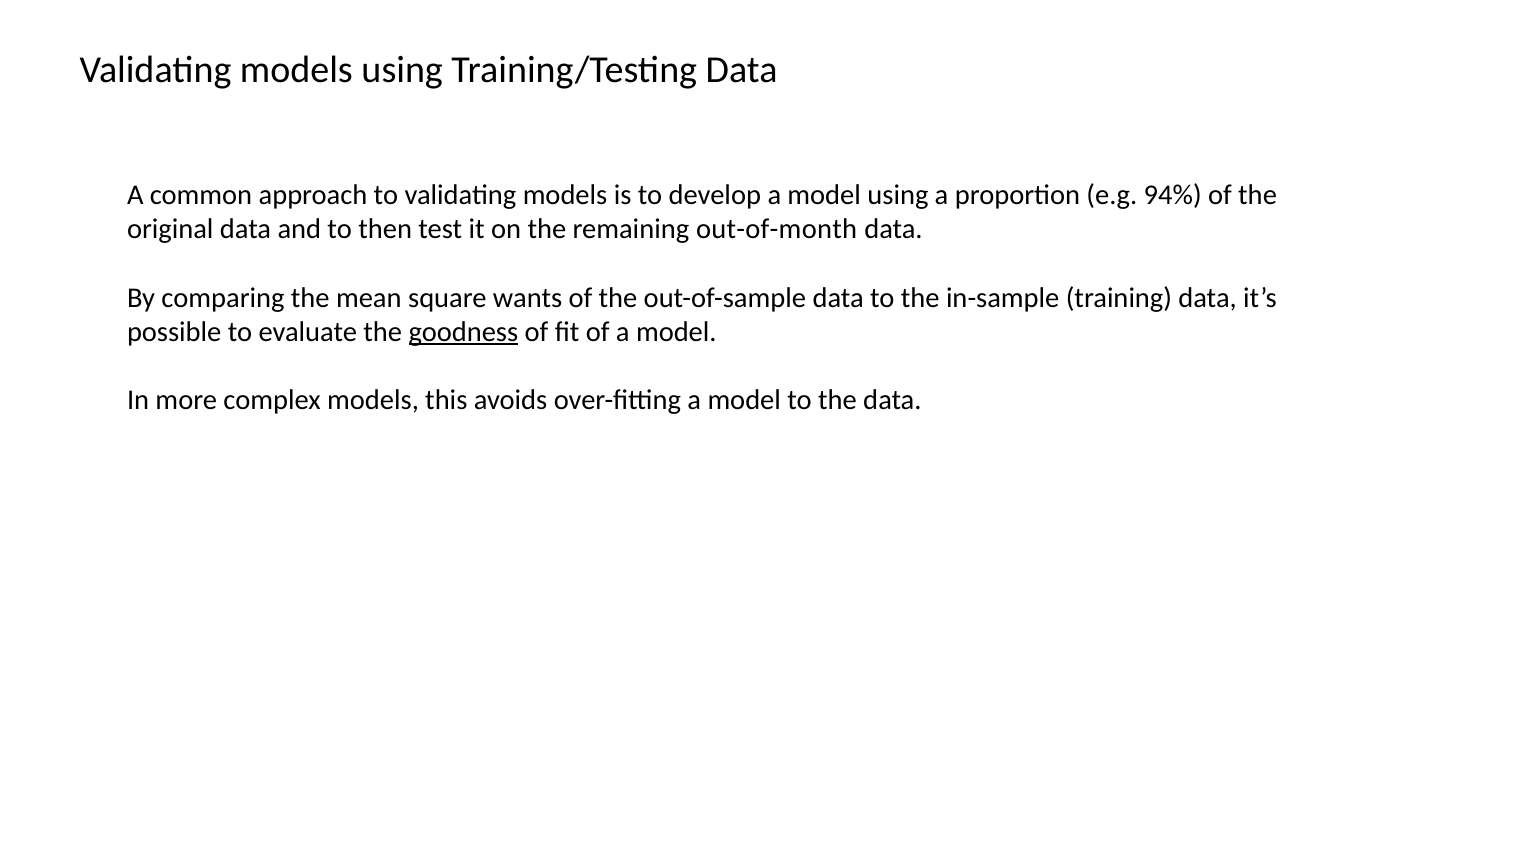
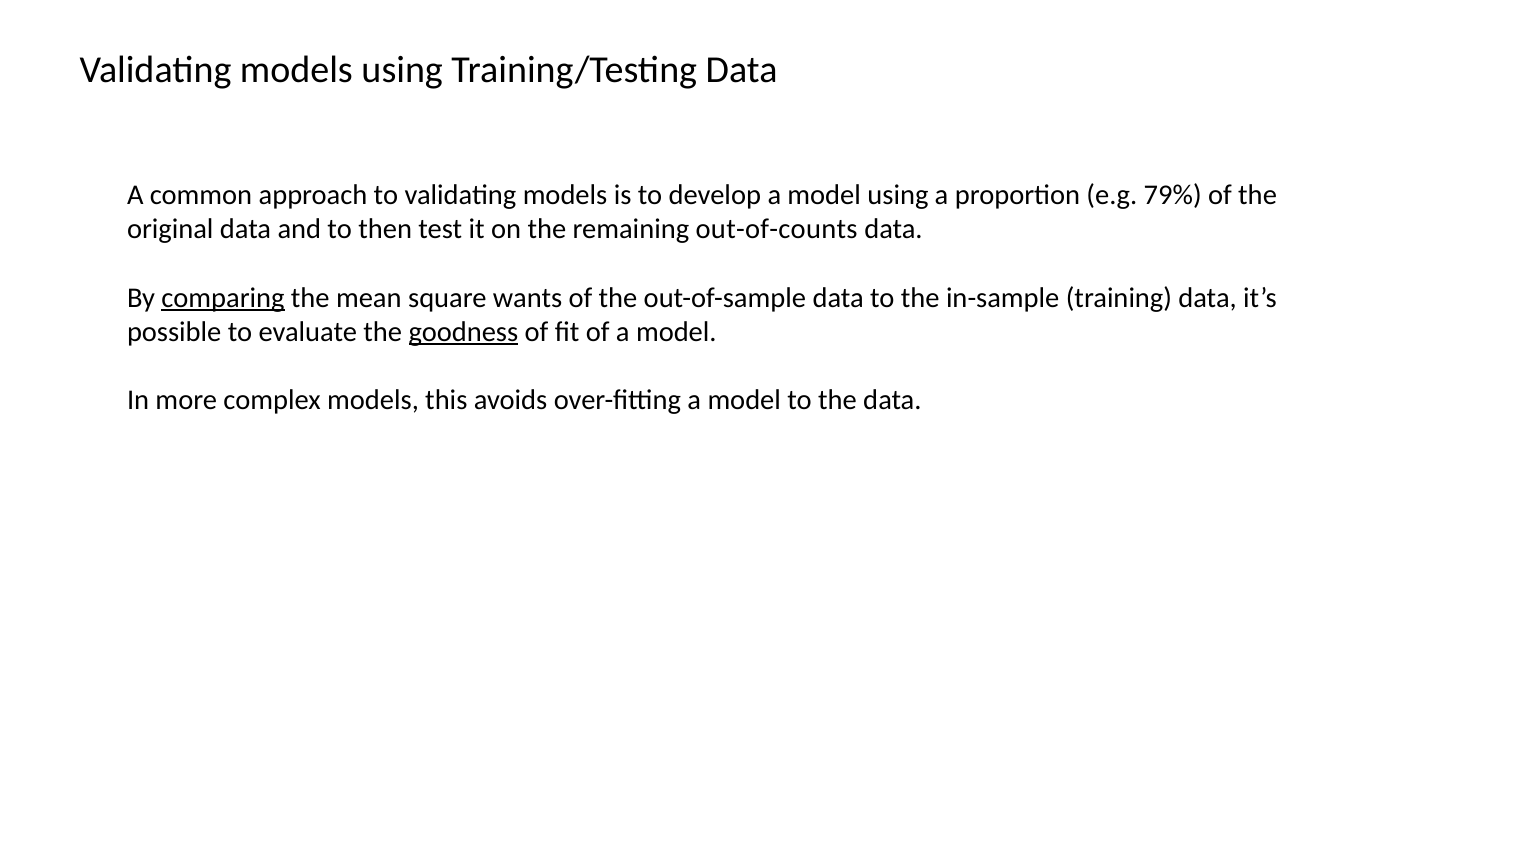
94%: 94% -> 79% (1173, 195)
out-of-month: out-of-month -> out-of-counts (777, 229)
comparing underline: none -> present (223, 298)
